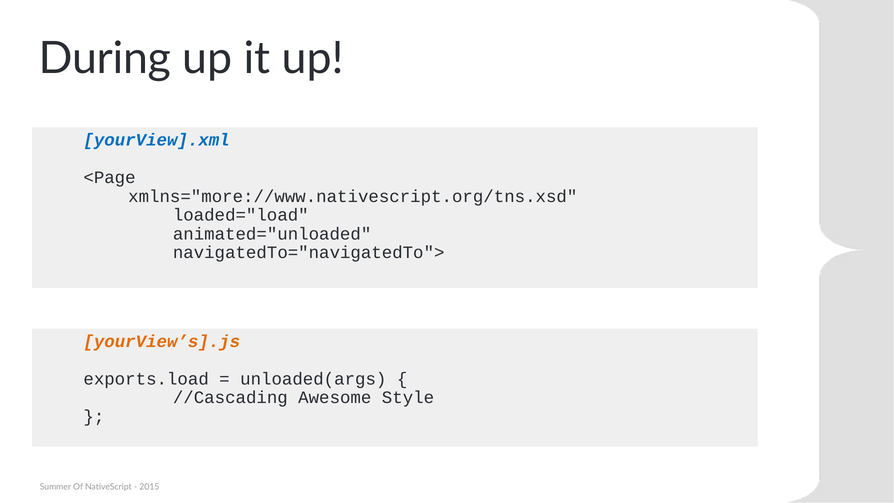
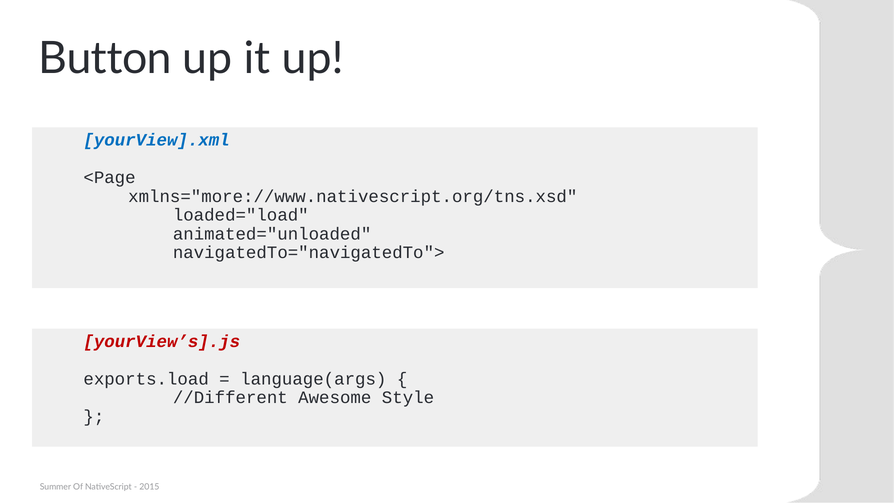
During: During -> Button (105, 58)
yourView’s].js colour: orange -> red (162, 341)
unloaded(args: unloaded(args -> language(args (313, 379)
//Cascading: //Cascading -> //Different (230, 398)
